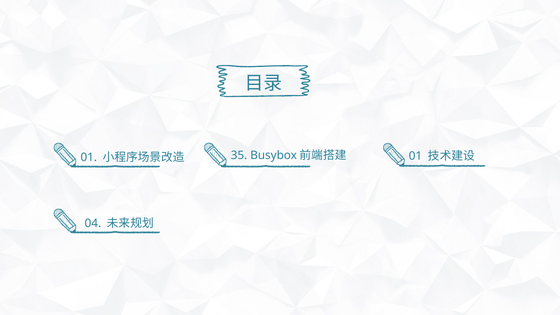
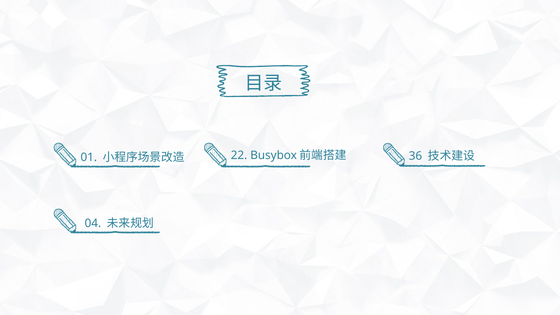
35: 35 -> 22 (239, 155)
01: 01 -> 36 (415, 156)
